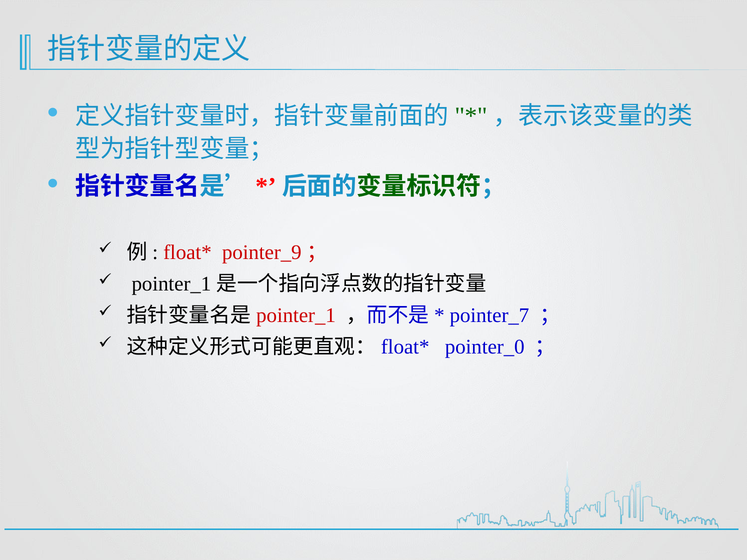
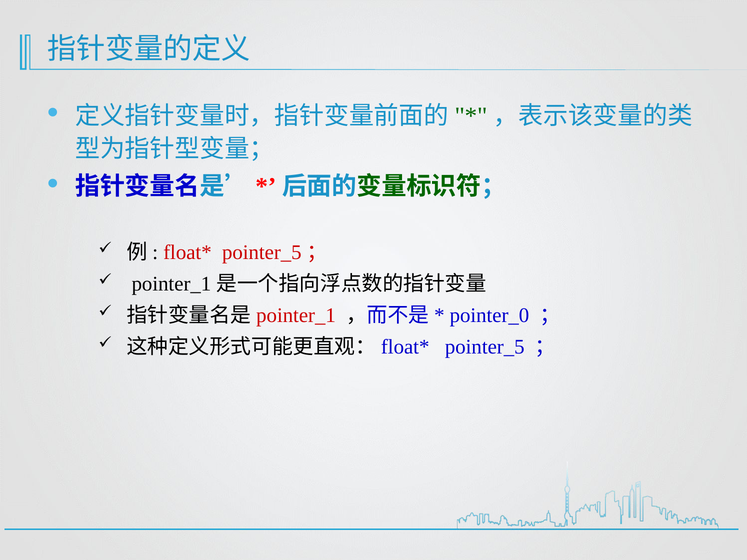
pointer_9: pointer_9 -> pointer_5 (262, 253)
pointer_7: pointer_7 -> pointer_0 (489, 316)
pointer_0: pointer_0 -> pointer_5 (485, 347)
